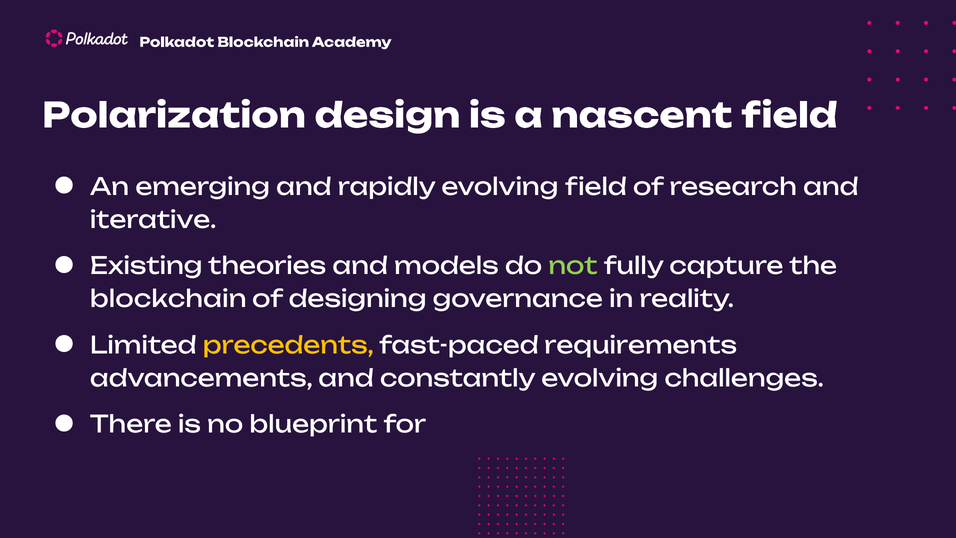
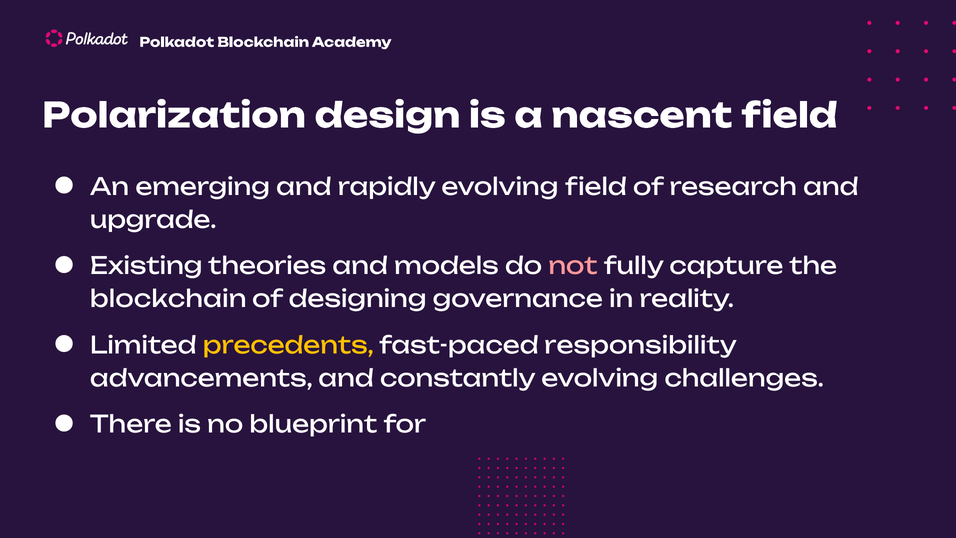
iterative: iterative -> upgrade (153, 220)
not colour: light green -> pink (573, 266)
requirements: requirements -> responsibility (641, 346)
